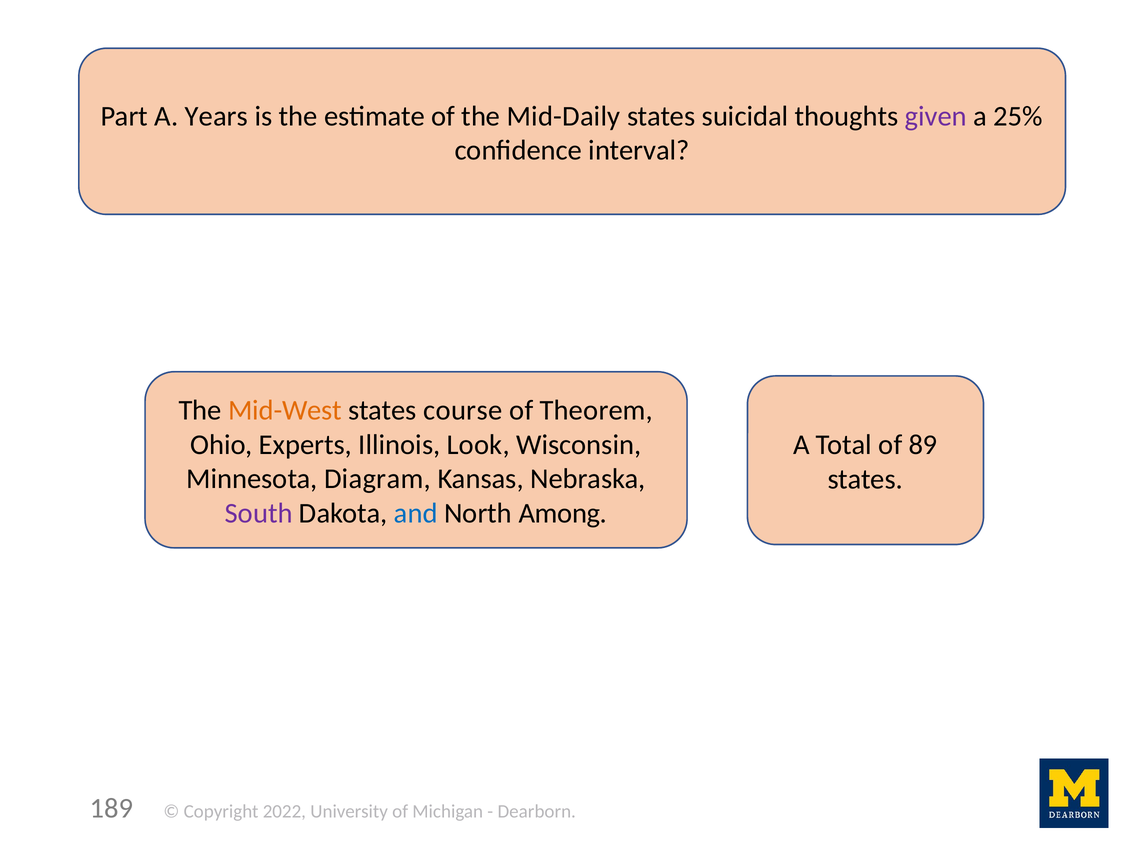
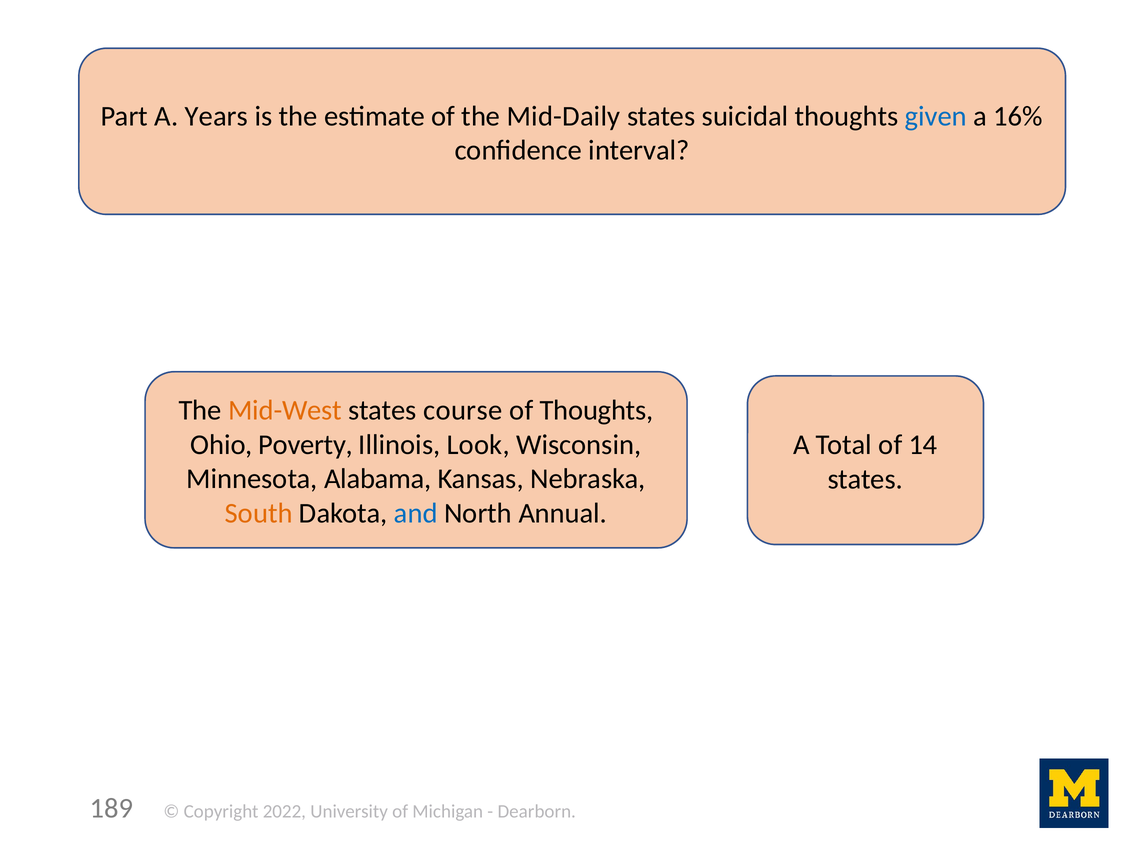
given colour: purple -> blue (936, 116)
25%: 25% -> 16% (1018, 116)
of Theorem: Theorem -> Thoughts (597, 410)
Experts: Experts -> Poverty (306, 445)
89: 89 -> 14 (923, 445)
Diagram: Diagram -> Alabama (378, 479)
South colour: purple -> orange (259, 513)
Among: Among -> Annual (563, 513)
